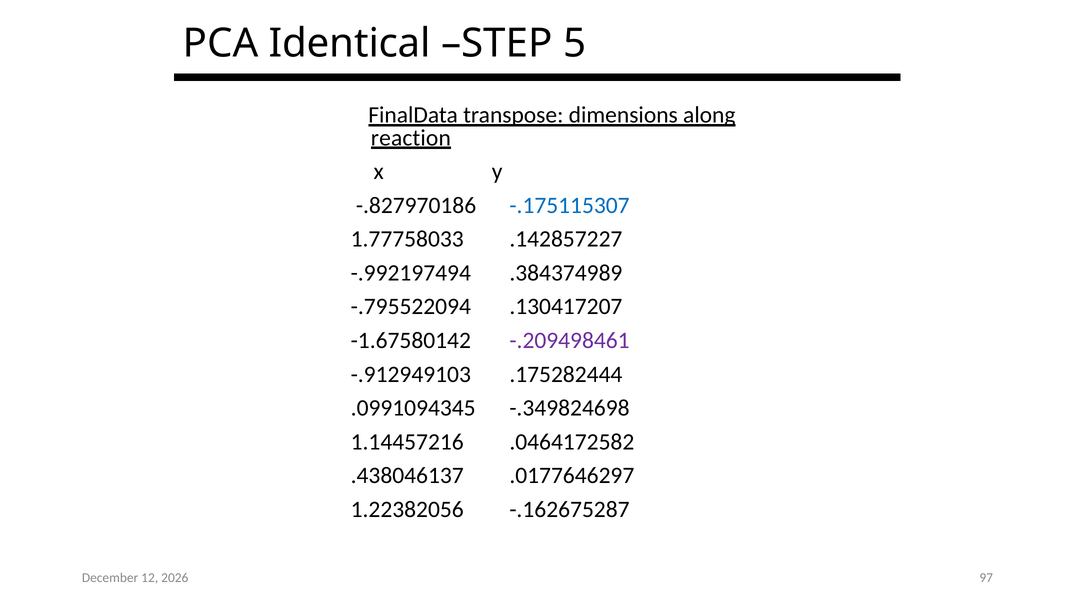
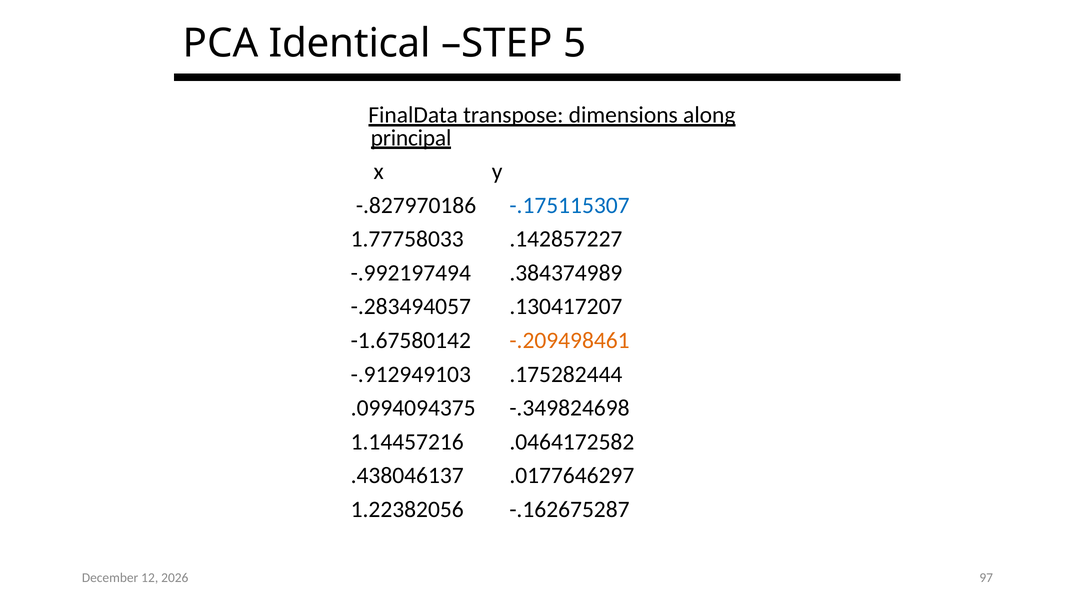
reaction: reaction -> principal (411, 138)
-.795522094: -.795522094 -> -.283494057 (411, 307)
-.209498461 colour: purple -> orange (570, 340)
.0991094345: .0991094345 -> .0994094375 (413, 408)
